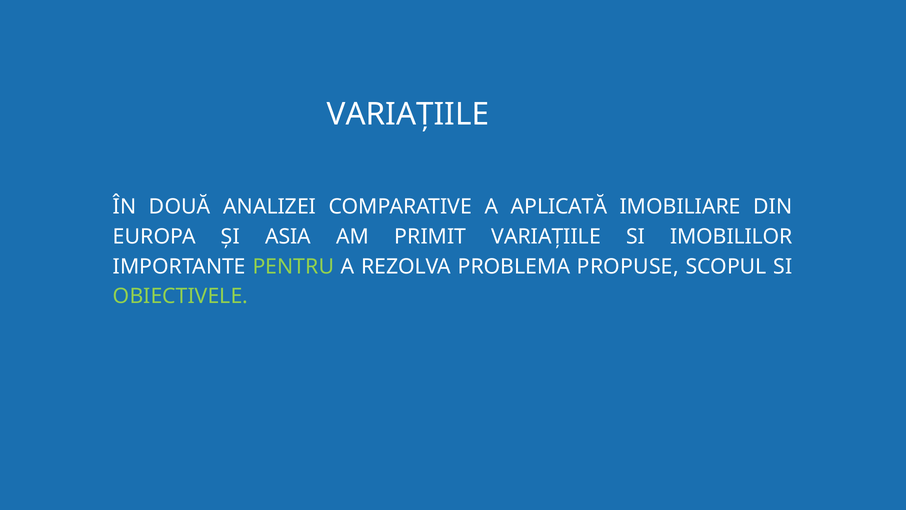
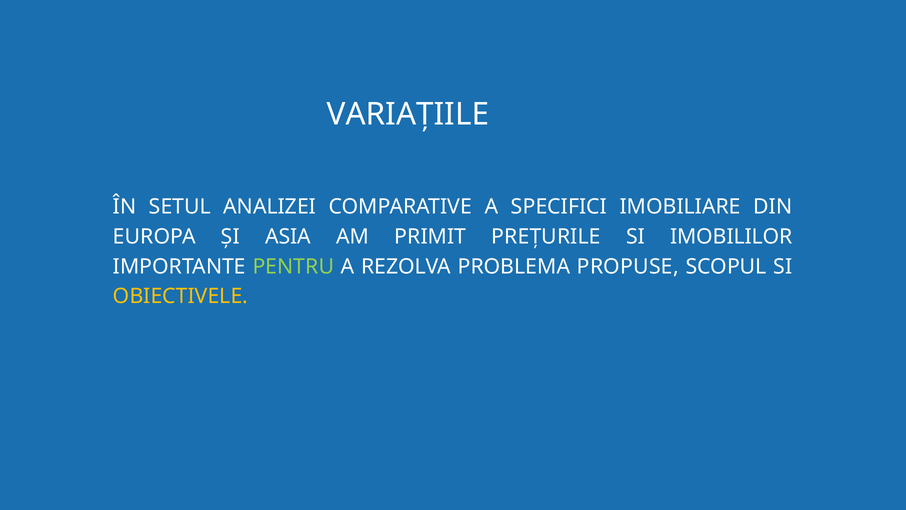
DOUĂ: DOUĂ -> SETUL (180, 207)
APLICATĂ: APLICATĂ -> SPECIFICI (559, 207)
PRIMIT VARIAȚIILE: VARIAȚIILE -> PREȚURILE (546, 236)
OBIECTIVELE colour: light green -> yellow (181, 296)
